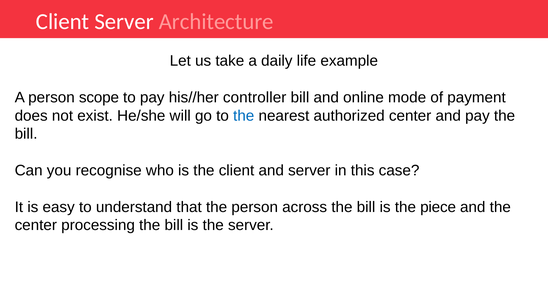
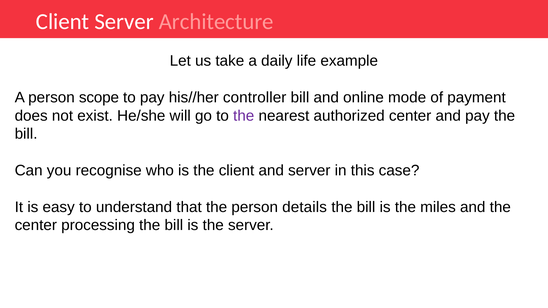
the colour: blue -> purple (244, 116)
across: across -> details (305, 207)
piece: piece -> miles (438, 207)
